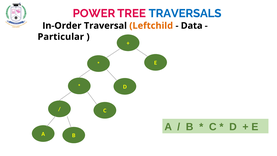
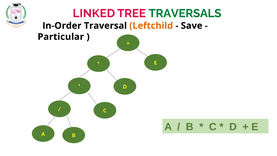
POWER: POWER -> LINKED (94, 13)
TRAVERSALS colour: blue -> green (185, 13)
Data: Data -> Save (192, 26)
